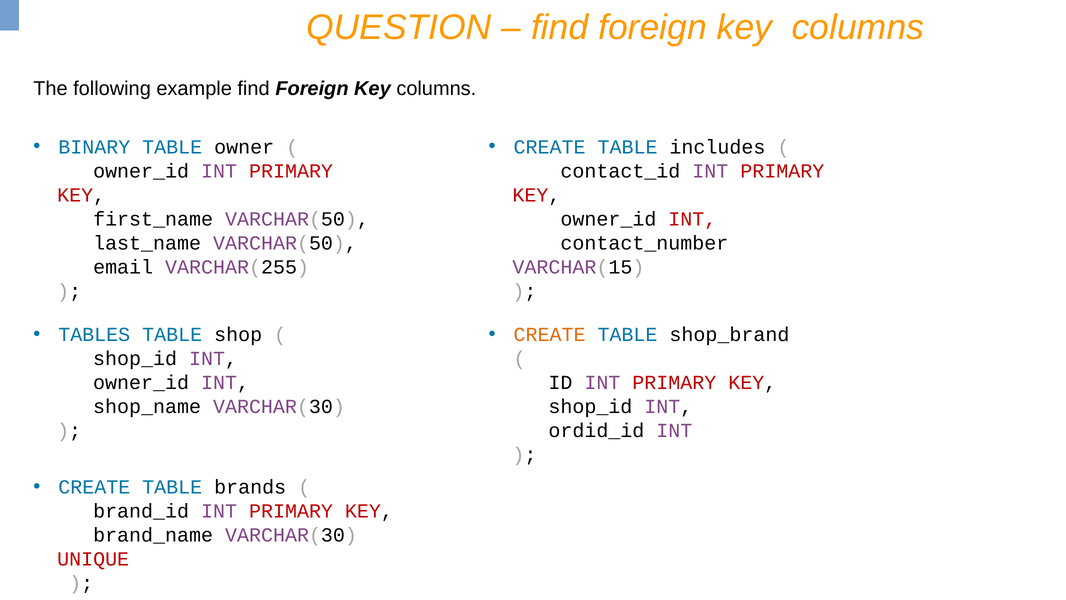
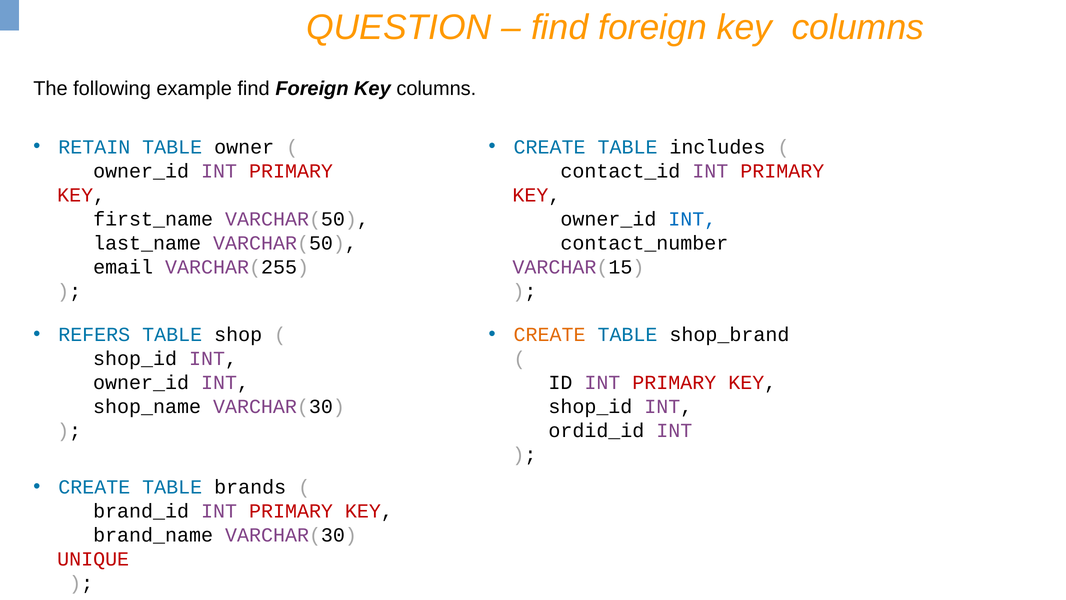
BINARY: BINARY -> RETAIN (94, 147)
INT colour: red -> blue (692, 219)
TABLES: TABLES -> REFERS (94, 334)
